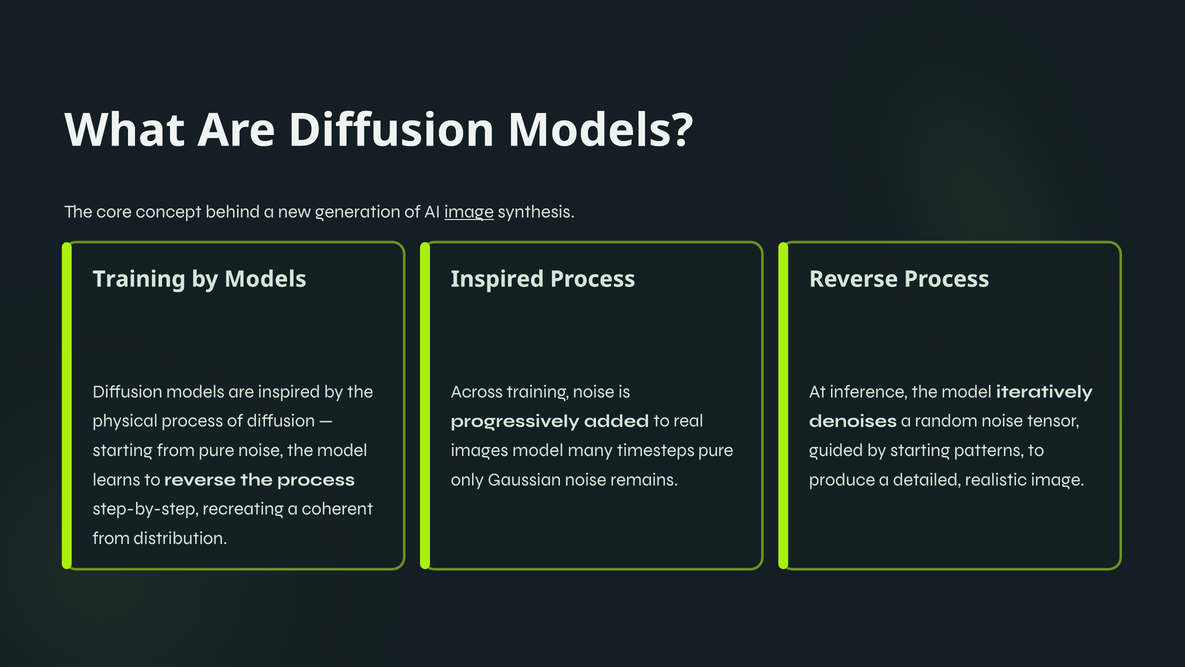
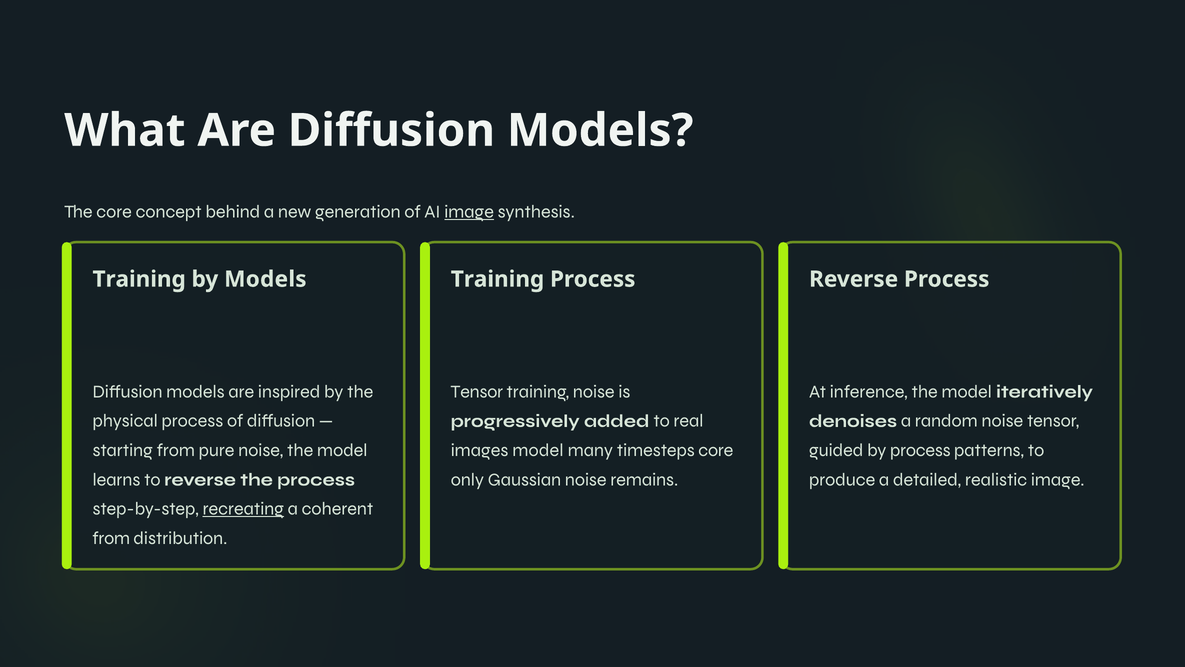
Inspired: Inspired -> Training (498, 279)
Across: Across -> Tensor (477, 391)
timesteps pure: pure -> core (716, 450)
by starting: starting -> process (920, 450)
recreating underline: none -> present (243, 509)
